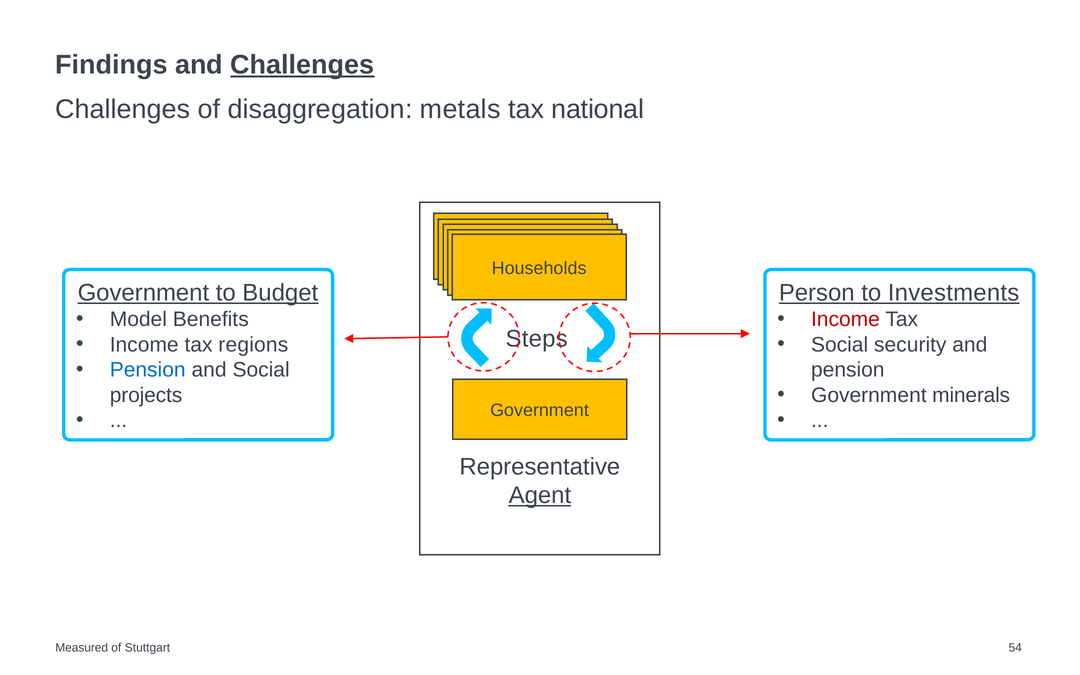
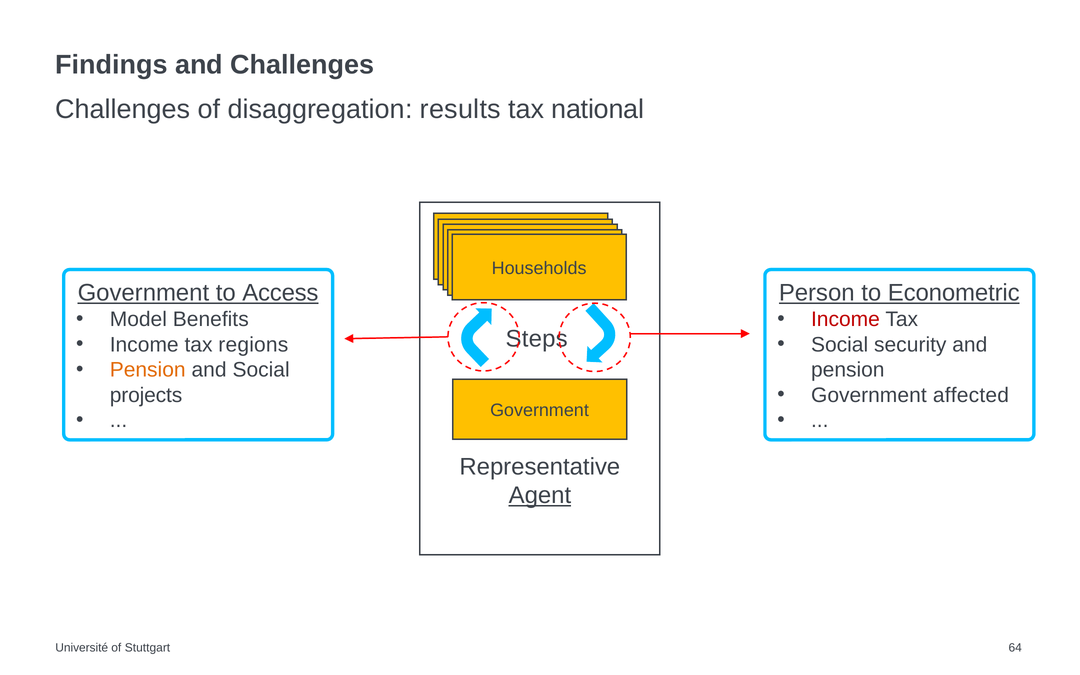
Challenges underline: present -> none (302, 65)
metals: metals -> results (460, 109)
Budget: Budget -> Access (280, 293)
Investments: Investments -> Econometric (954, 293)
Pension colour: blue -> orange (148, 370)
minerals: minerals -> affected (971, 395)
Measured: Measured -> Université (82, 648)
54: 54 -> 64 (1015, 648)
